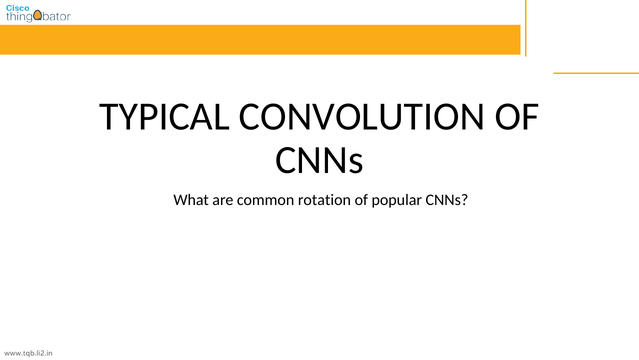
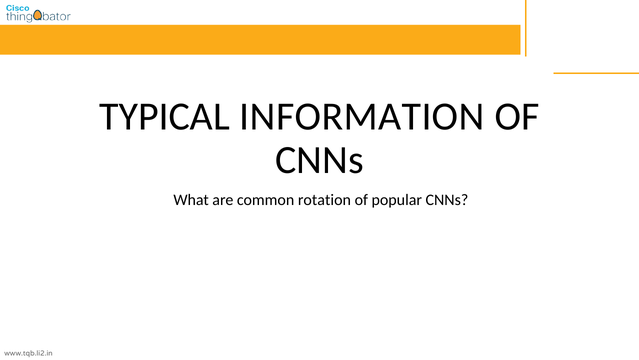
CONVOLUTION: CONVOLUTION -> INFORMATION (362, 117)
